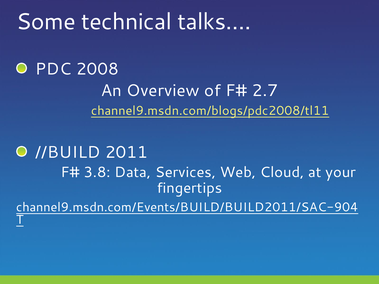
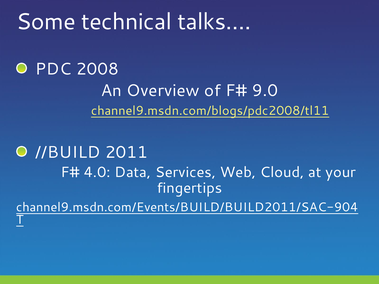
2.7: 2.7 -> 9.0 (265, 91)
3.8: 3.8 -> 4.0 (97, 172)
